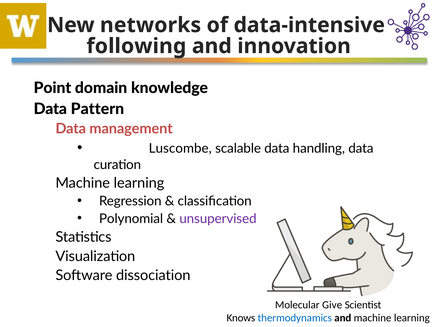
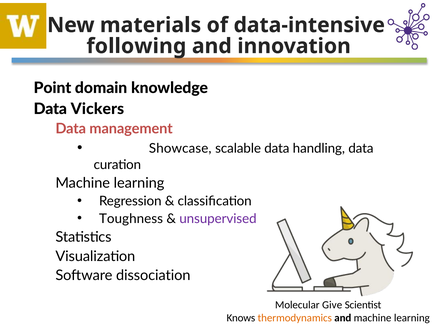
networks: networks -> materials (151, 25)
Pattern: Pattern -> Vickers (97, 109)
Luscombe: Luscombe -> Showcase (180, 148)
Polynomial: Polynomial -> Toughness (131, 219)
thermodynamics colour: blue -> orange (295, 318)
